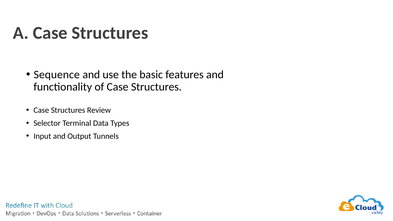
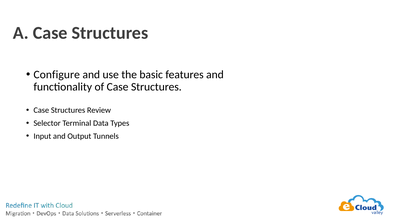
Sequence: Sequence -> Configure (57, 75)
